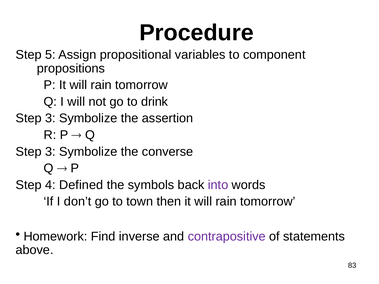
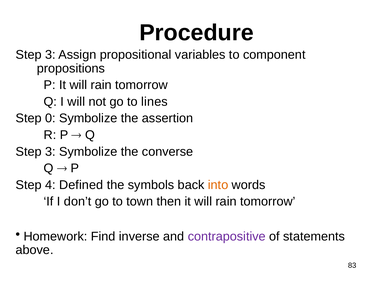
5: 5 -> 3 (50, 55)
drink: drink -> lines (154, 102)
3: 3 -> 0 (50, 118)
into colour: purple -> orange (218, 185)
